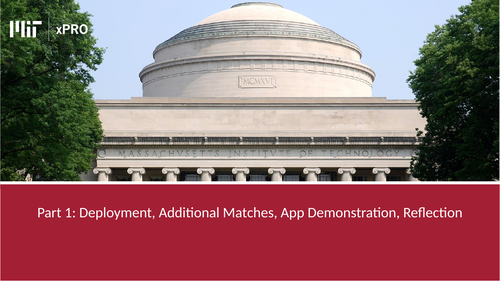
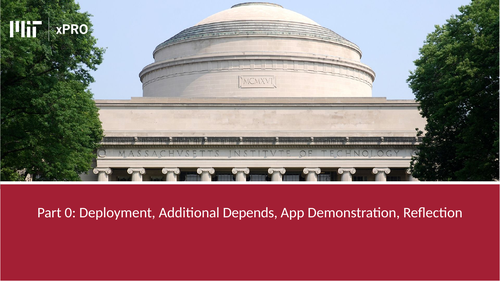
1: 1 -> 0 (70, 213)
Matches: Matches -> Depends (250, 213)
